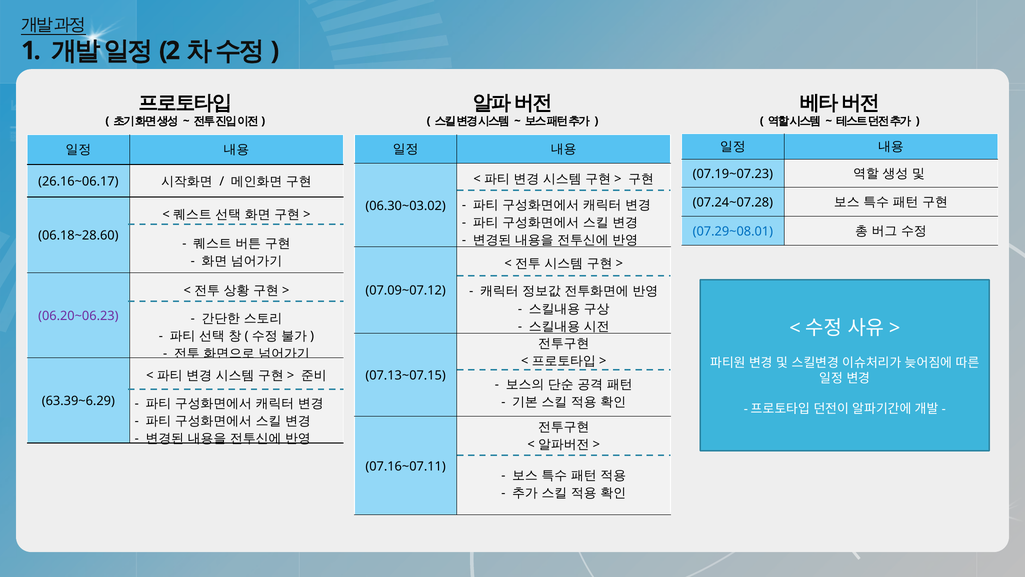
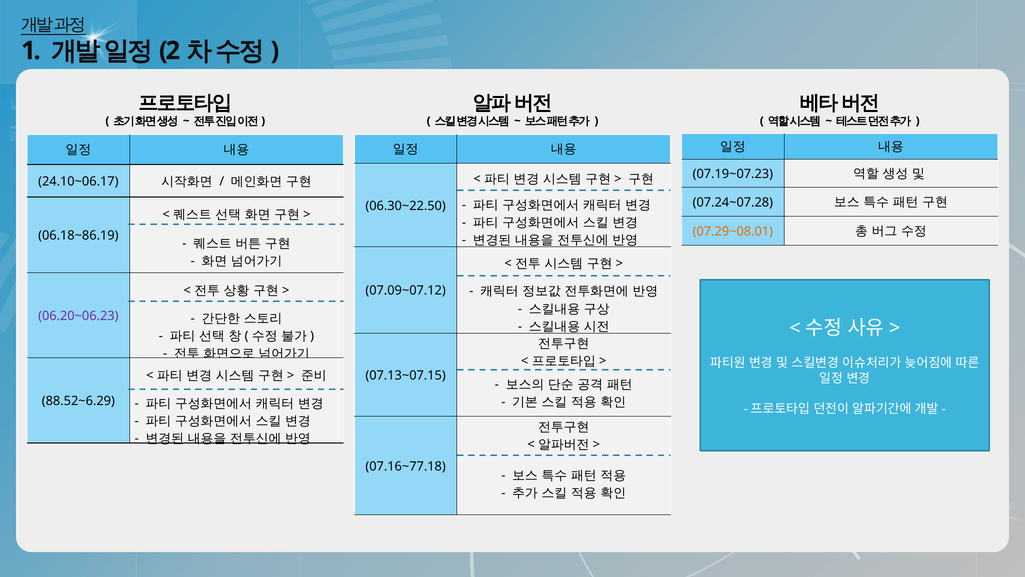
26.16~06.17: 26.16~06.17 -> 24.10~06.17 (78, 181)
06.30~03.02: 06.30~03.02 -> 06.30~22.50 (406, 206)
07.29~08.01 colour: blue -> orange (733, 231)
06.18~28.60: 06.18~28.60 -> 06.18~86.19 (78, 235)
63.39~6.29: 63.39~6.29 -> 88.52~6.29 (78, 401)
07.16~07.11: 07.16~07.11 -> 07.16~77.18 (406, 466)
